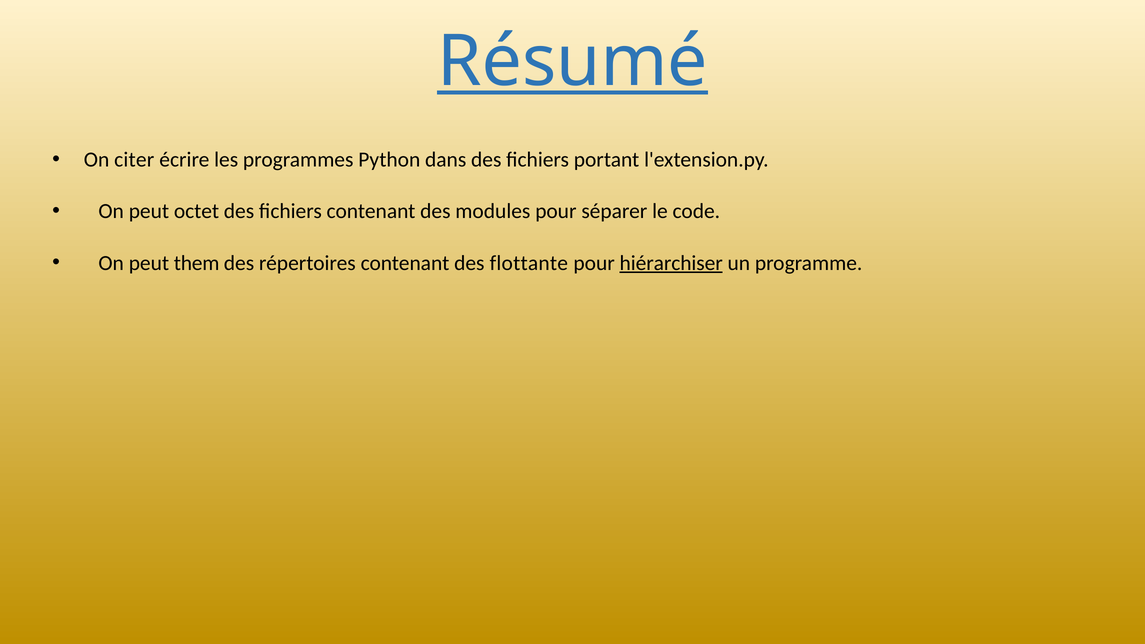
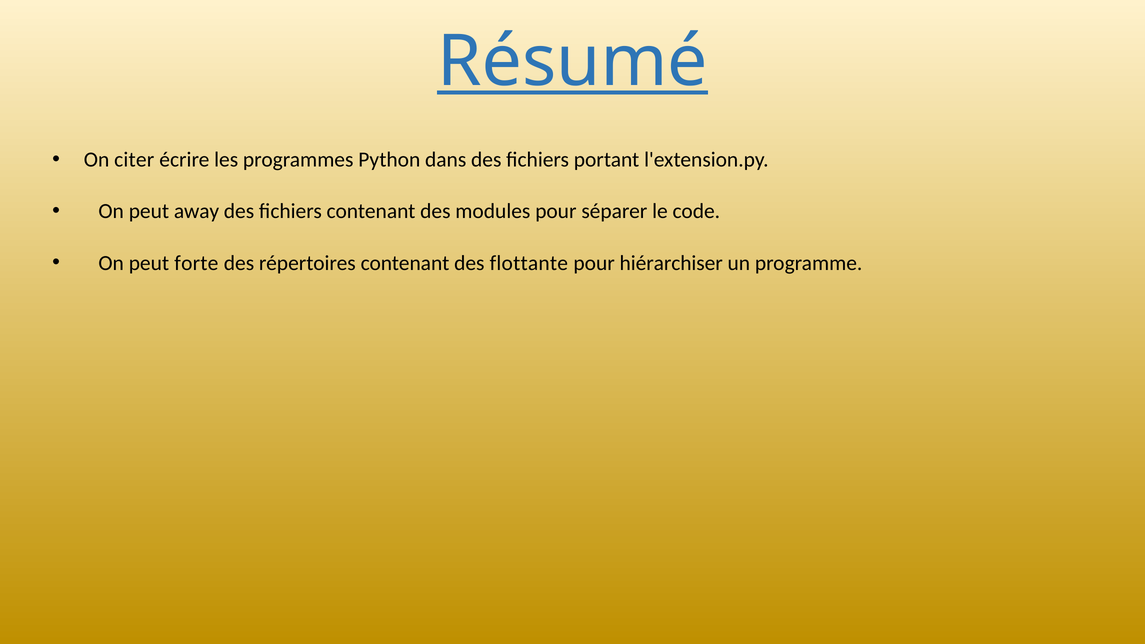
octet: octet -> away (197, 211)
them: them -> forte (196, 263)
hiérarchiser underline: present -> none (671, 263)
